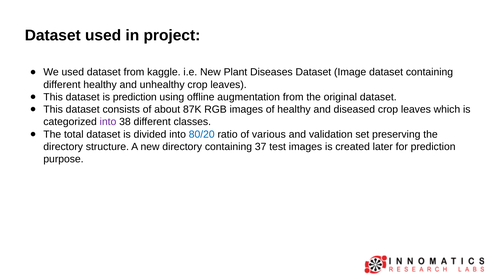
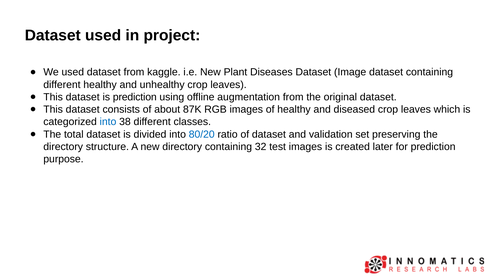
into colour: purple -> blue (108, 122)
of various: various -> dataset (269, 134)
37: 37 -> 32 (261, 147)
